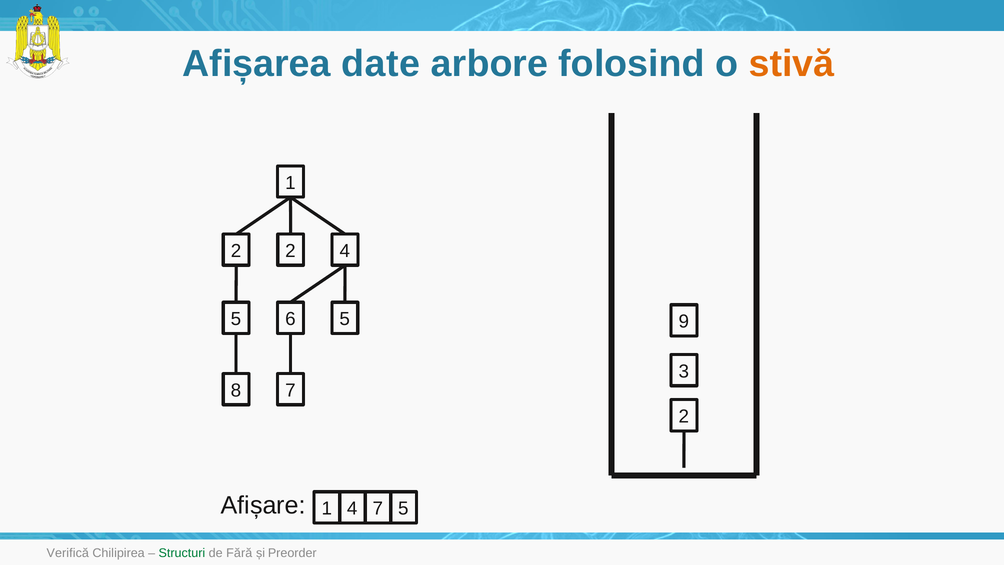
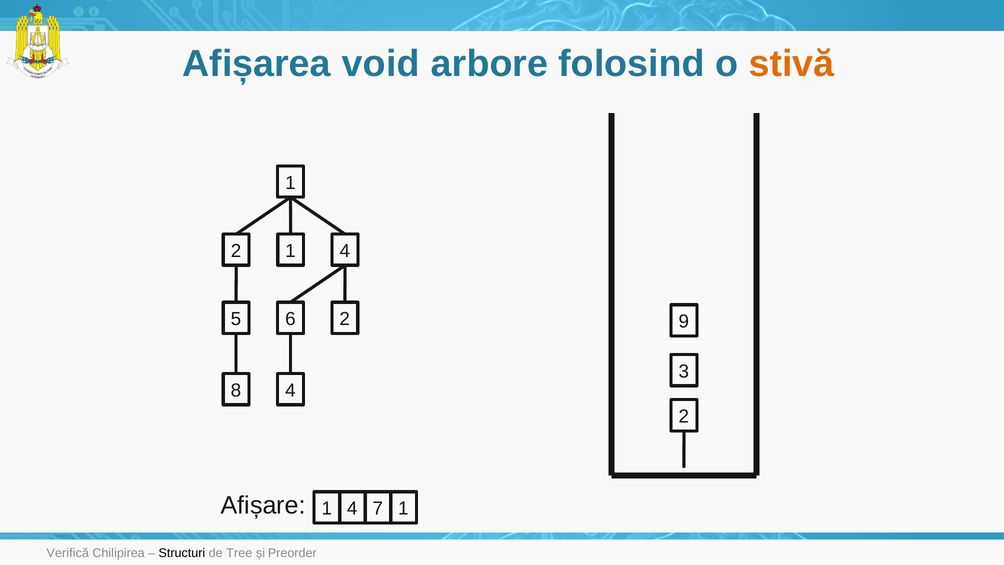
date: date -> void (381, 64)
2 2: 2 -> 1 (290, 251)
6 5: 5 -> 2 (345, 319)
8 7: 7 -> 4 (290, 390)
5: 5 -> 1 (403, 508)
Structuri colour: green -> black (182, 553)
Fără: Fără -> Tree (239, 553)
